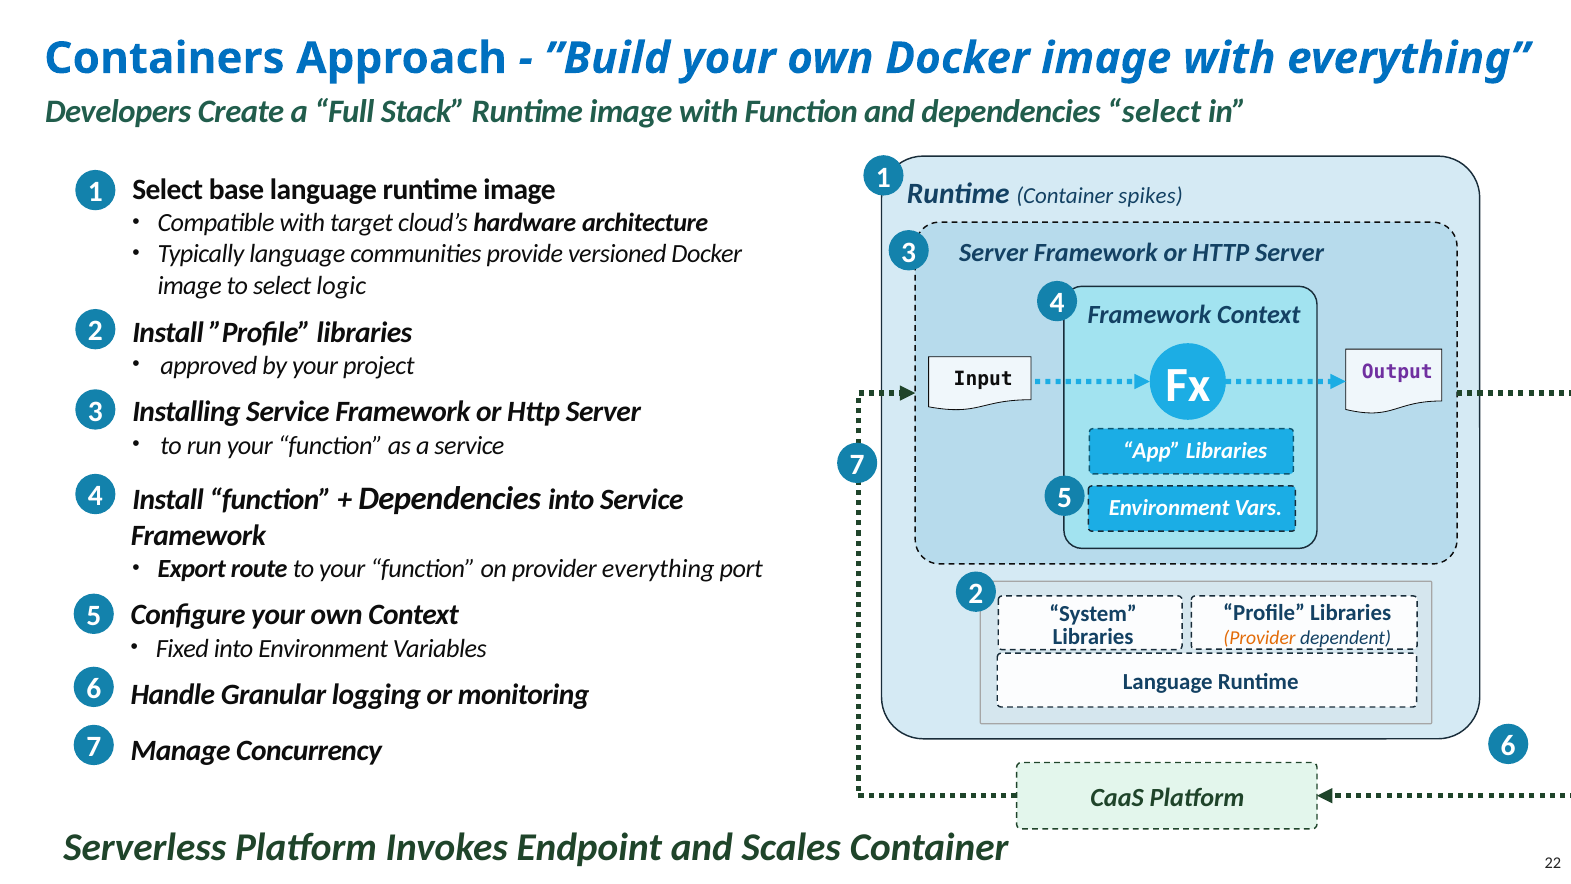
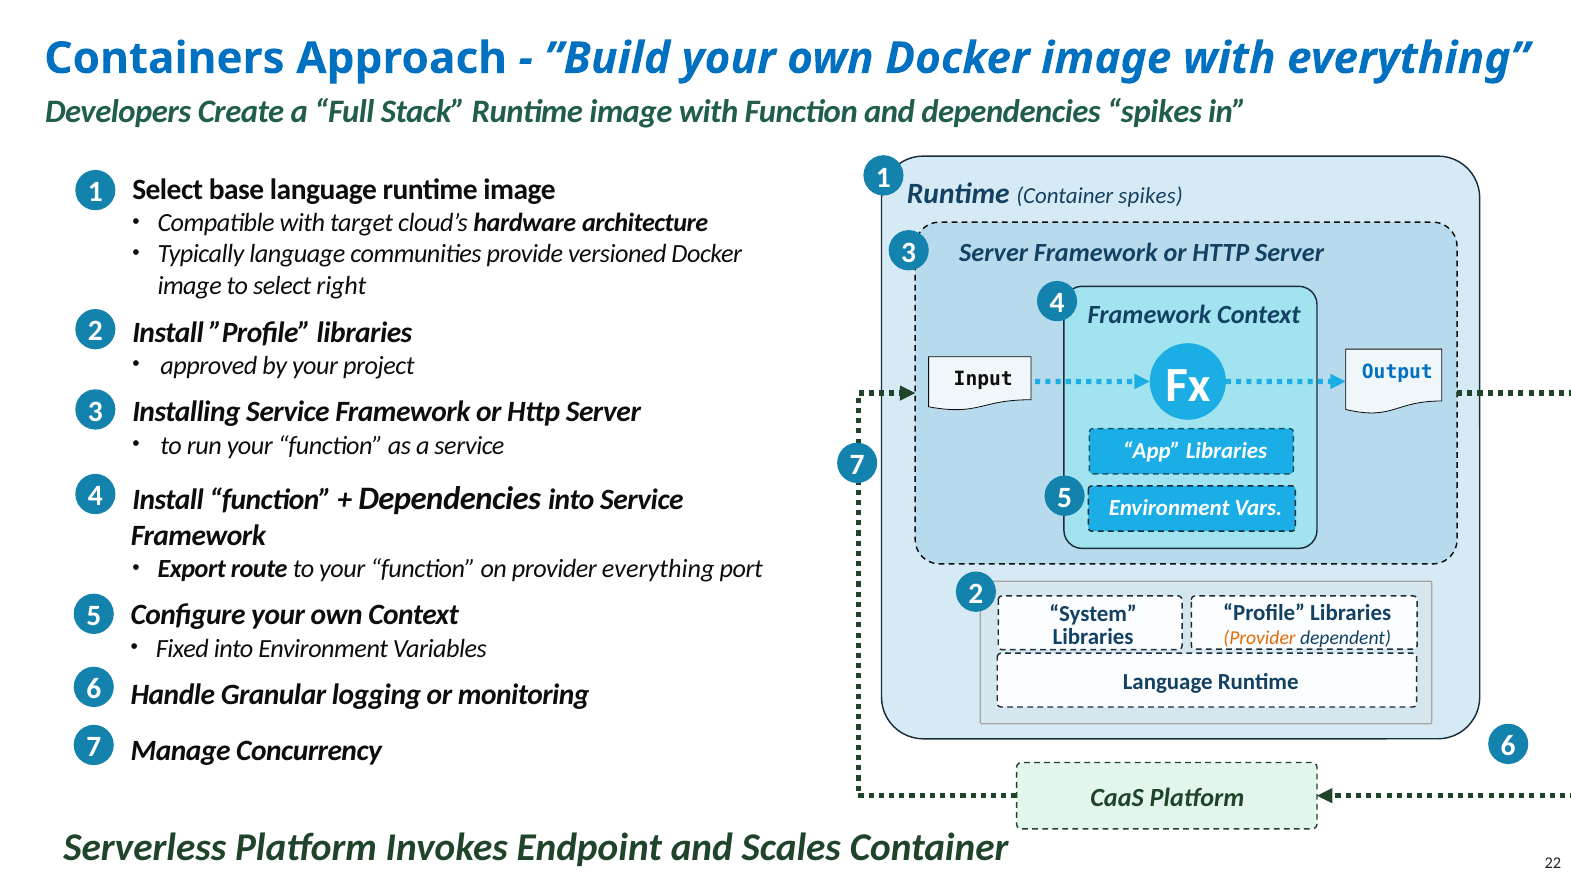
dependencies select: select -> spikes (1155, 111)
logic: logic -> right (341, 286)
Output colour: purple -> blue (1397, 372)
